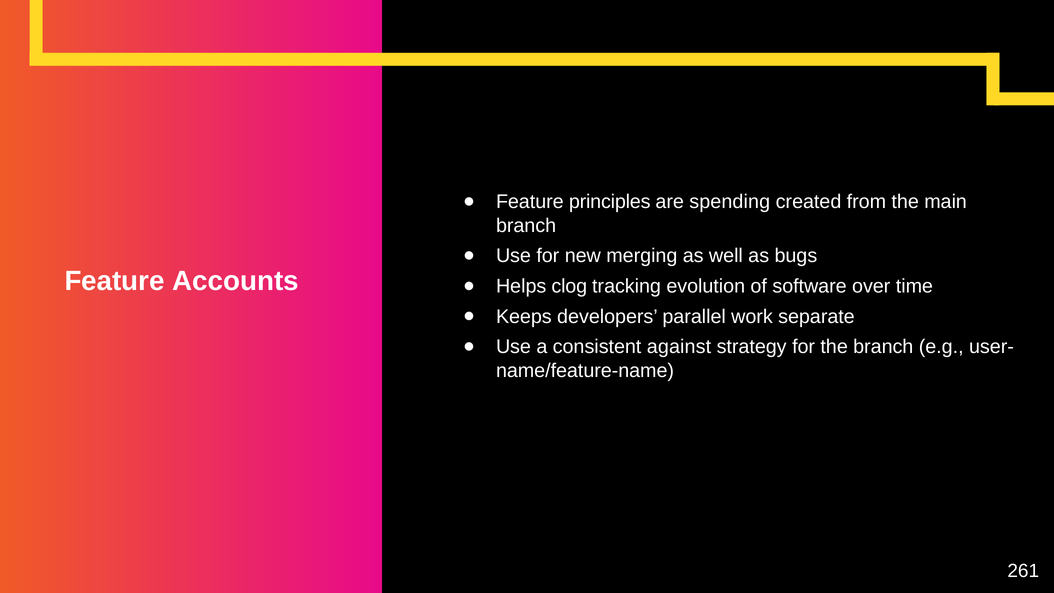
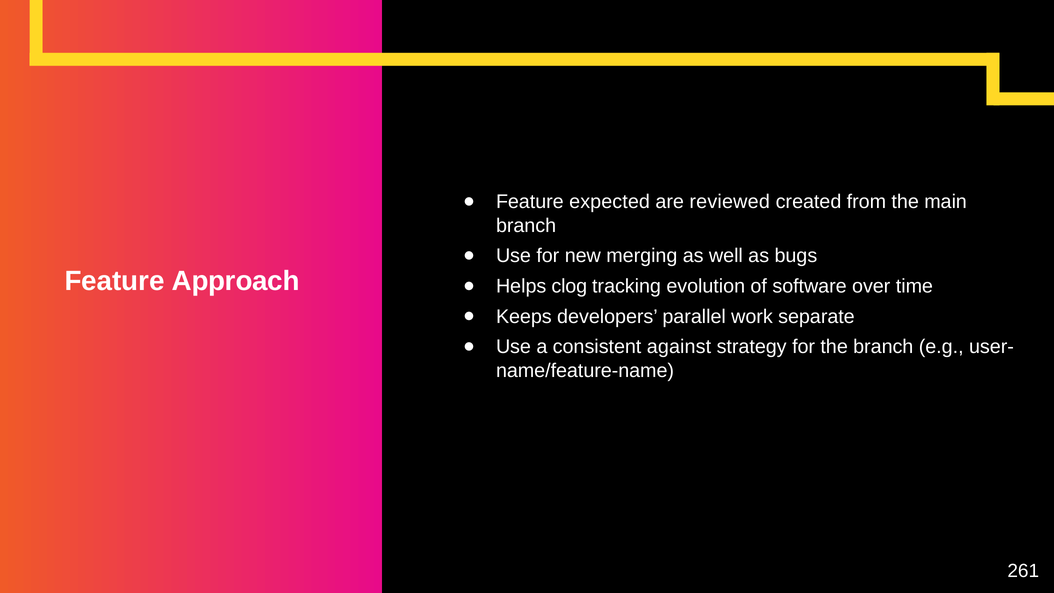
principles: principles -> expected (610, 202)
spending: spending -> reviewed (730, 202)
Accounts: Accounts -> Approach (236, 281)
